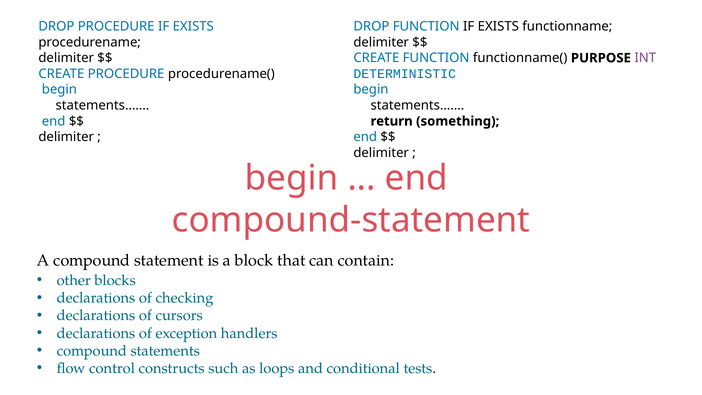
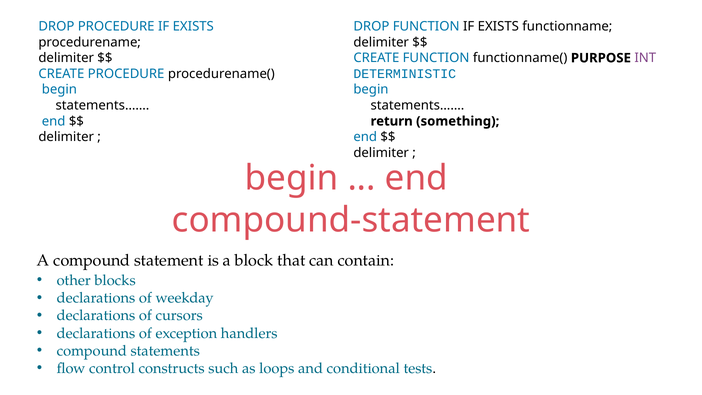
checking: checking -> weekday (185, 298)
